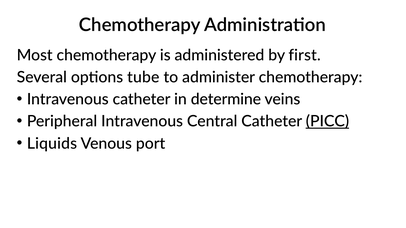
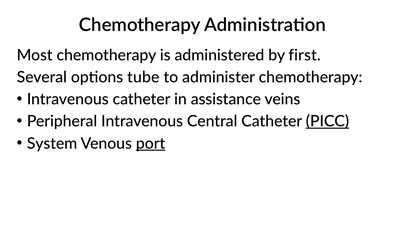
determine: determine -> assistance (226, 100)
Liquids: Liquids -> System (52, 144)
port underline: none -> present (151, 144)
